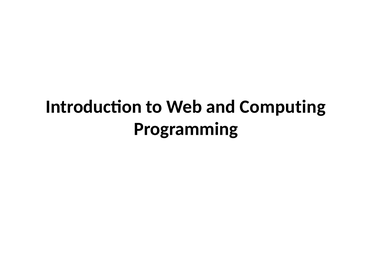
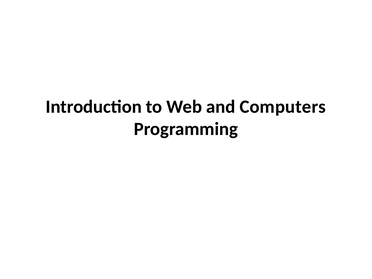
Computing: Computing -> Computers (283, 107)
